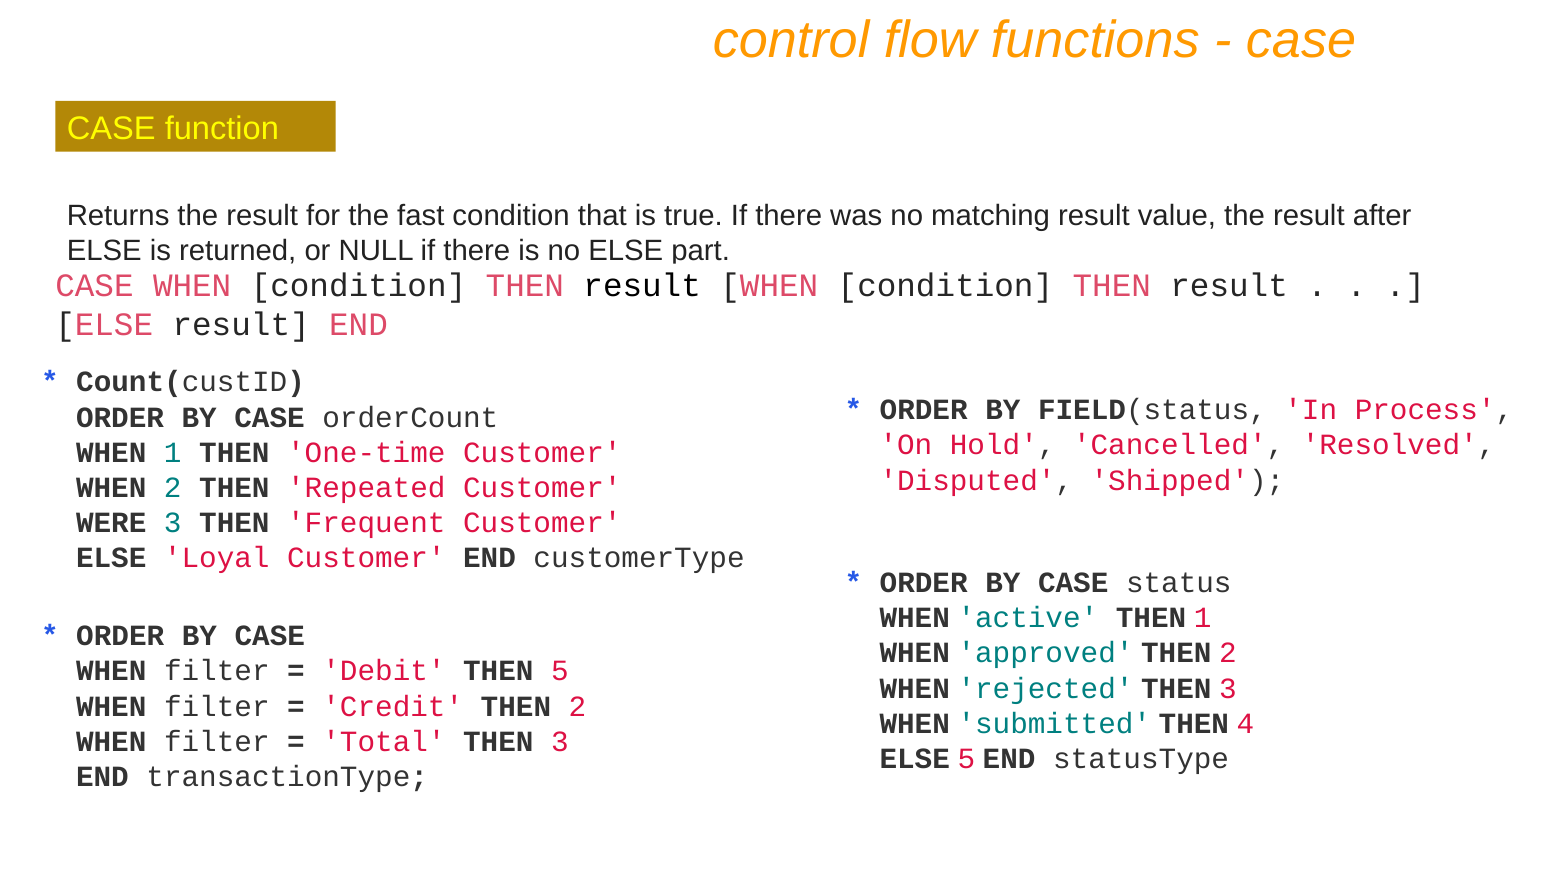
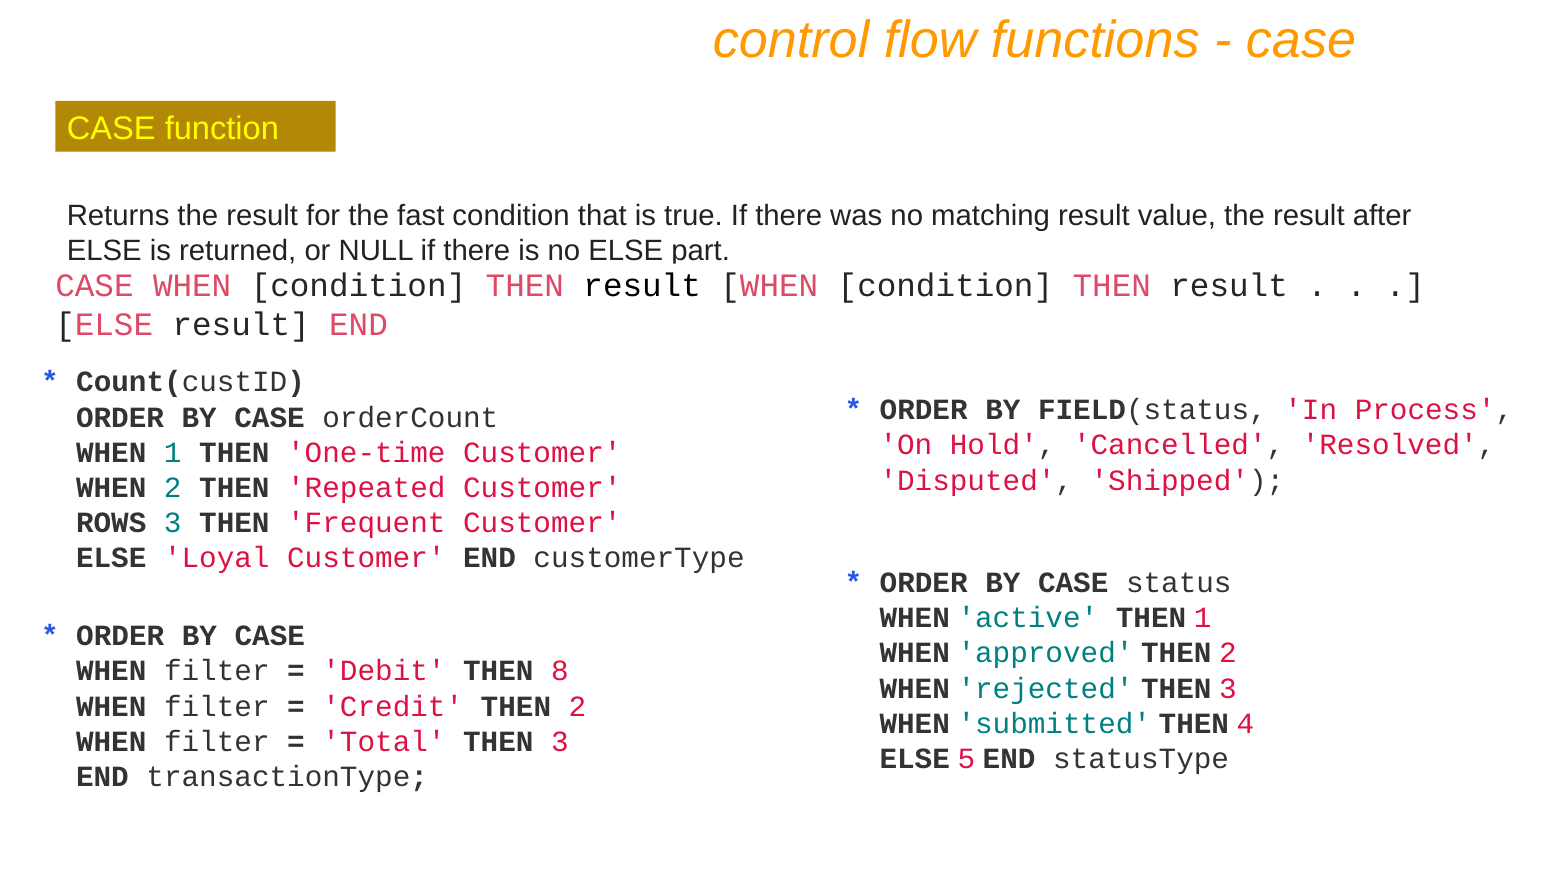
WERE: WERE -> ROWS (111, 523)
THEN 5: 5 -> 8 (560, 671)
